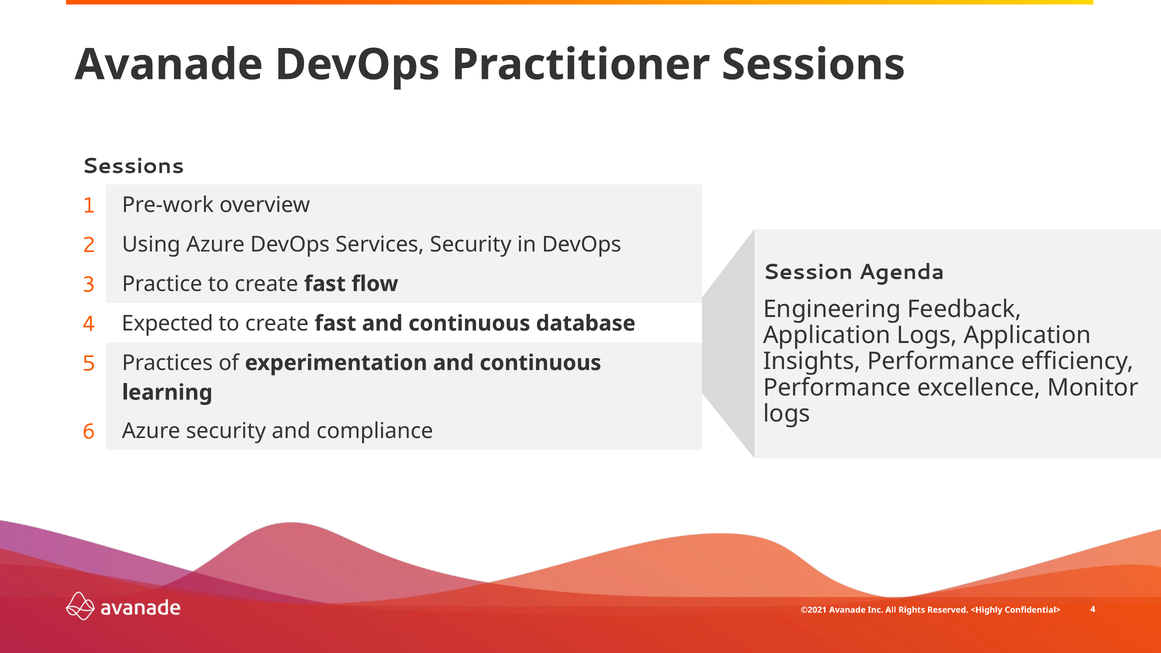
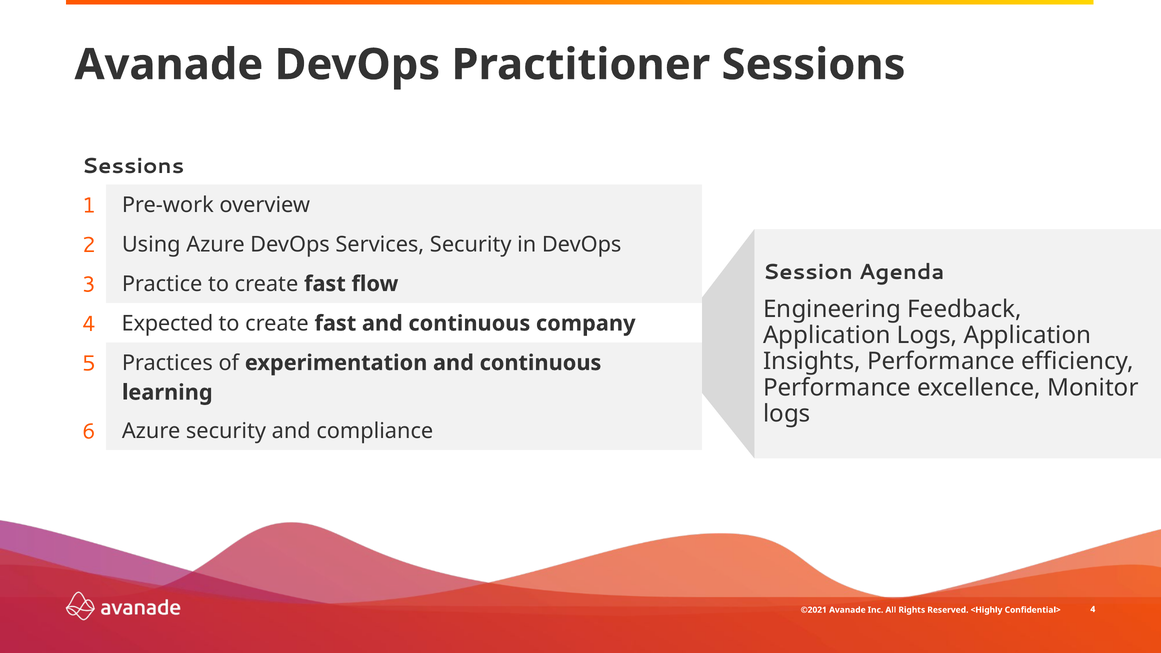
database: database -> company (586, 323)
